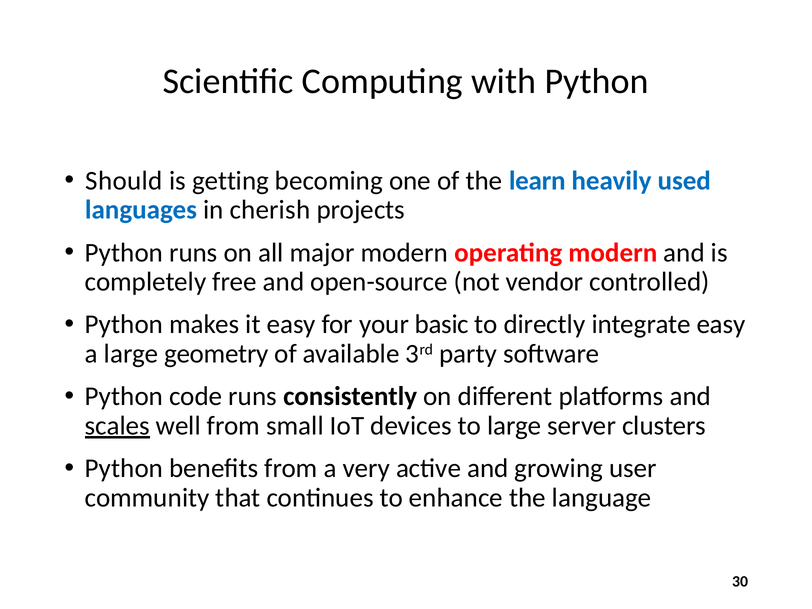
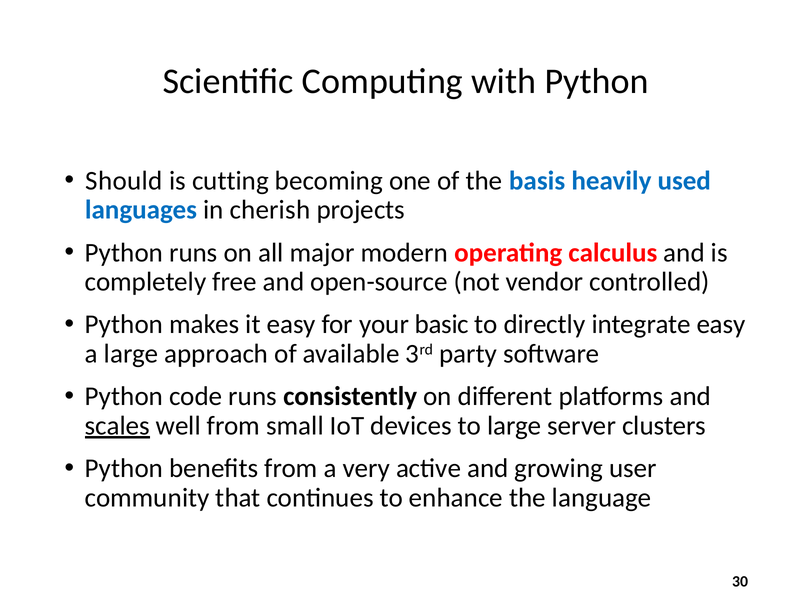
getting: getting -> cutting (230, 181)
learn: learn -> basis (537, 181)
operating modern: modern -> calculus (613, 253)
geometry: geometry -> approach (216, 354)
